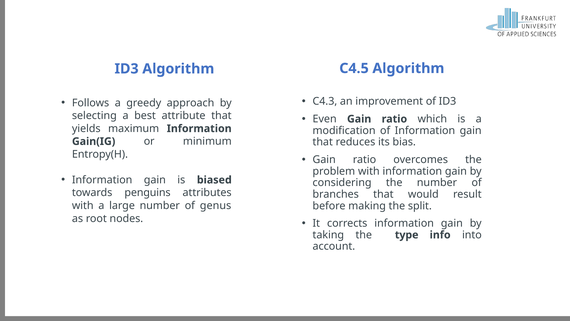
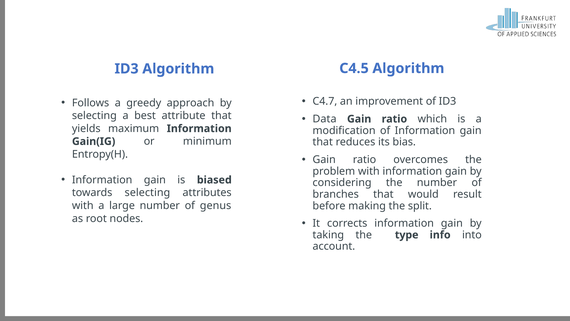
C4.3: C4.3 -> C4.7 (325, 101)
Even: Even -> Data (325, 119)
towards penguins: penguins -> selecting (147, 193)
